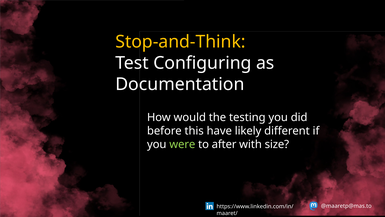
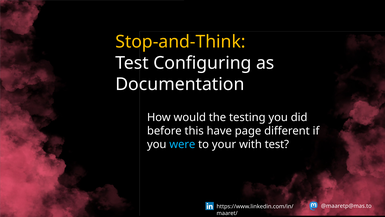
likely: likely -> page (248, 131)
were colour: light green -> light blue (182, 144)
after: after -> your (224, 144)
with size: size -> test (277, 144)
